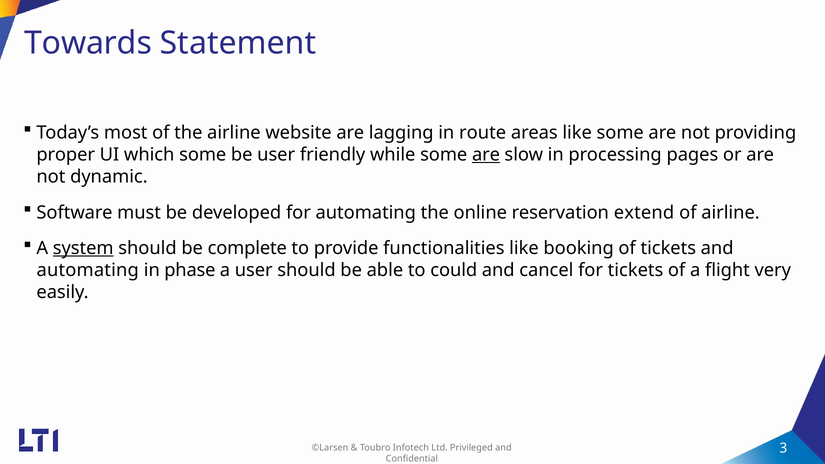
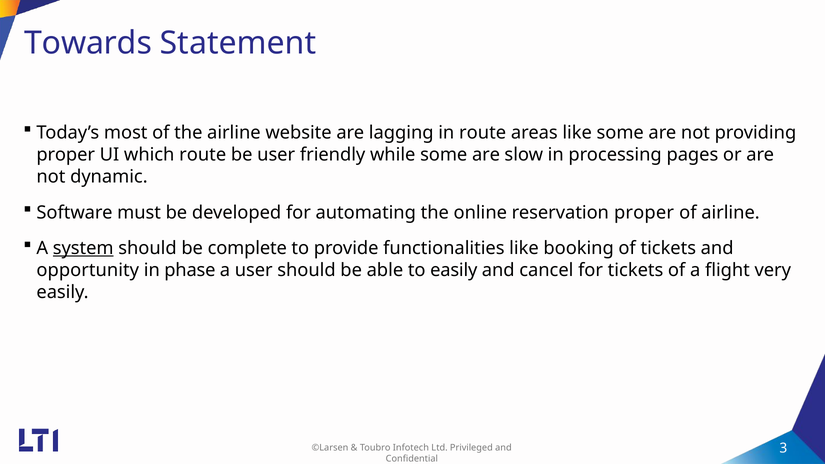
which some: some -> route (203, 155)
are underline: present -> none (486, 155)
reservation extend: extend -> proper (644, 213)
automating: automating -> opportunity (88, 270)
to could: could -> easily (454, 270)
